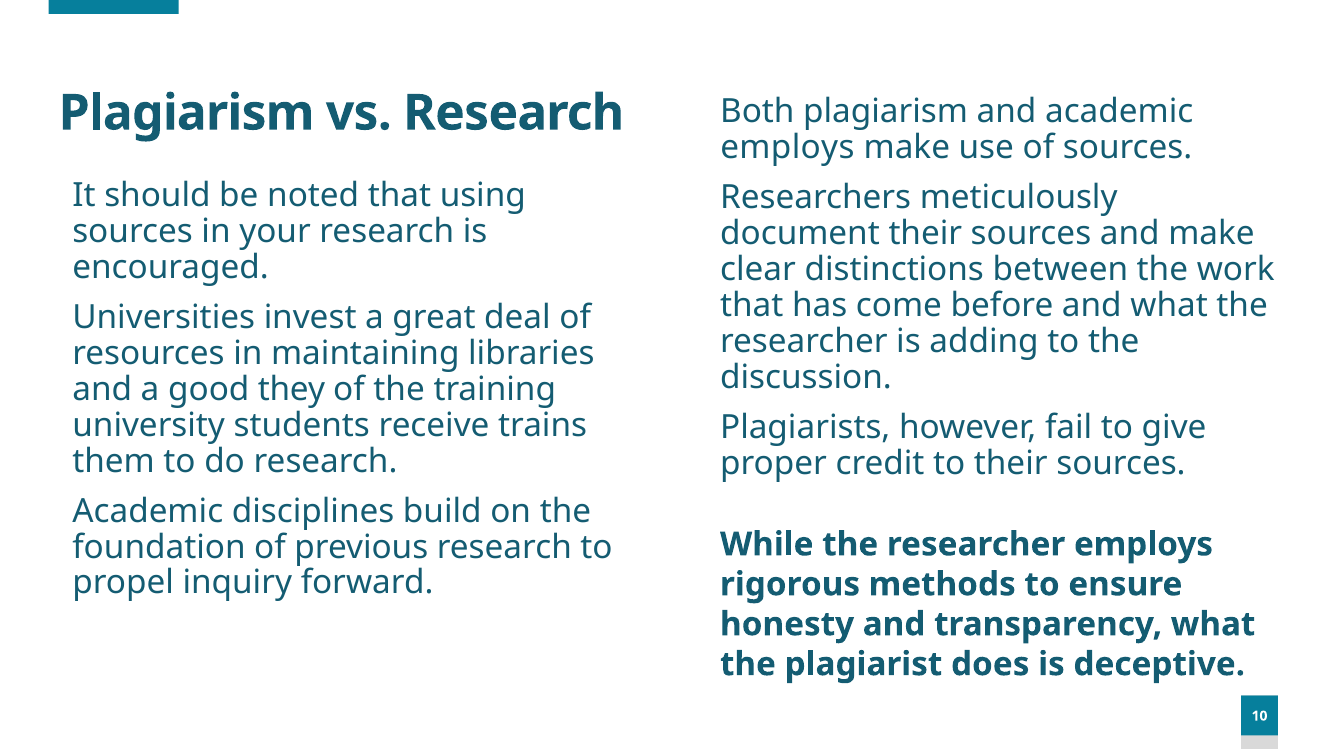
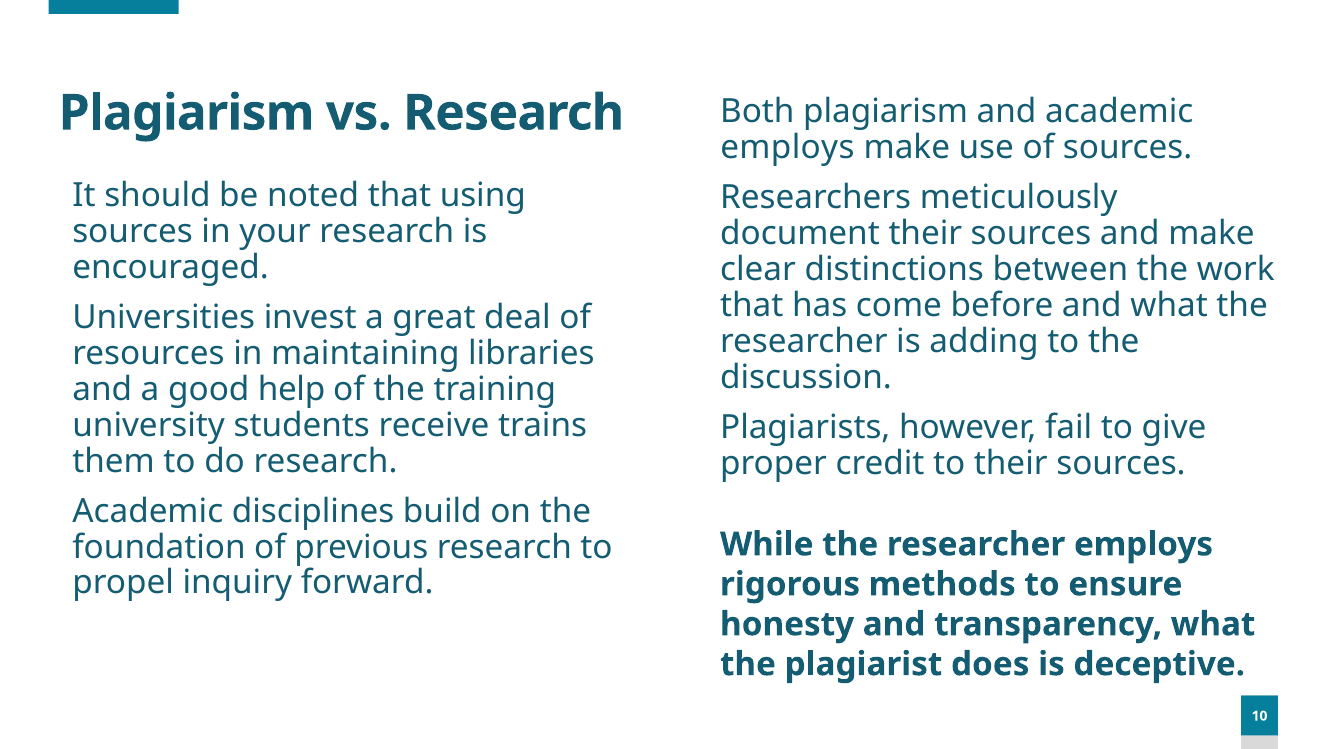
they: they -> help (292, 390)
